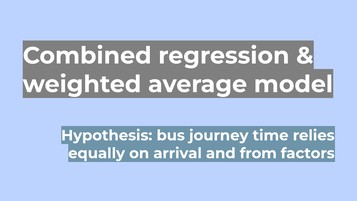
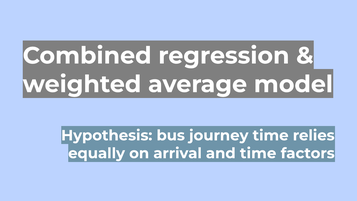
and from: from -> time (258, 153)
